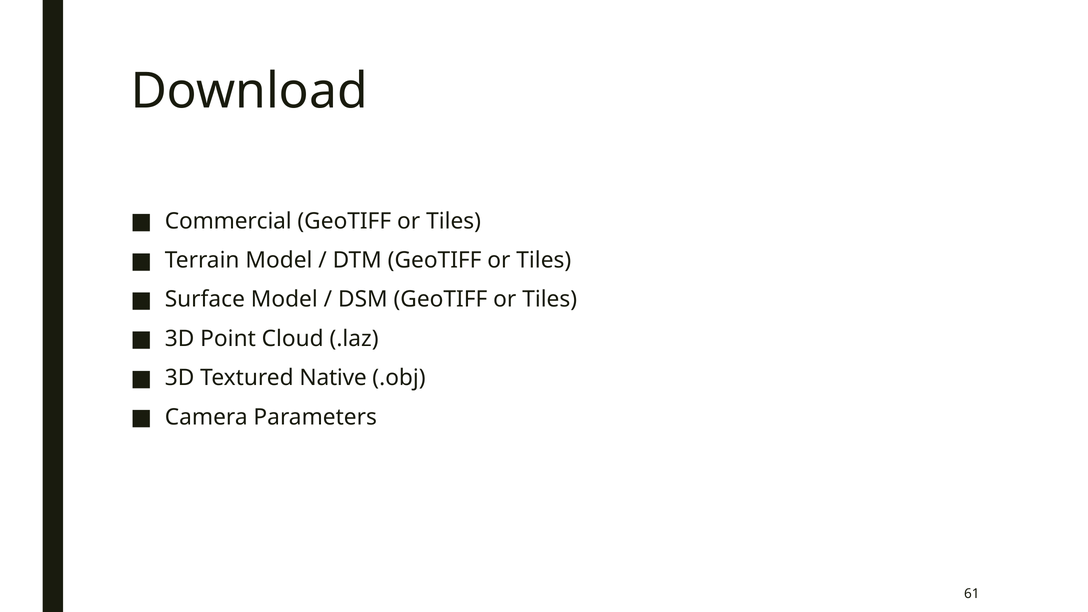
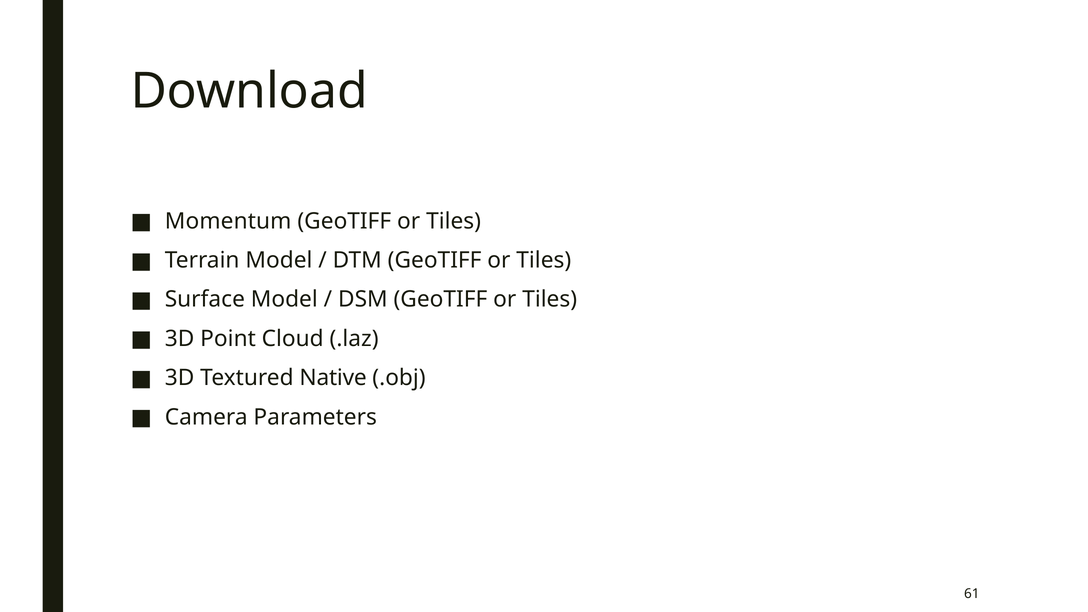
Commercial: Commercial -> Momentum (228, 221)
